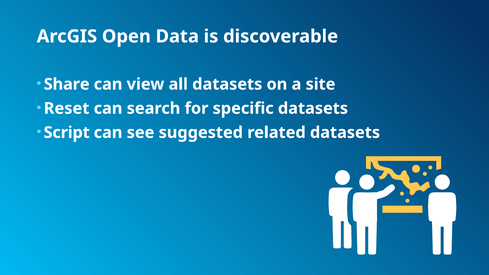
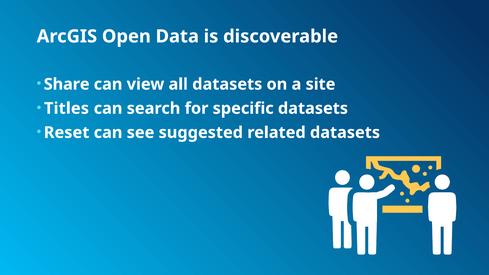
Reset: Reset -> Titles (67, 108)
Script: Script -> Reset (67, 133)
